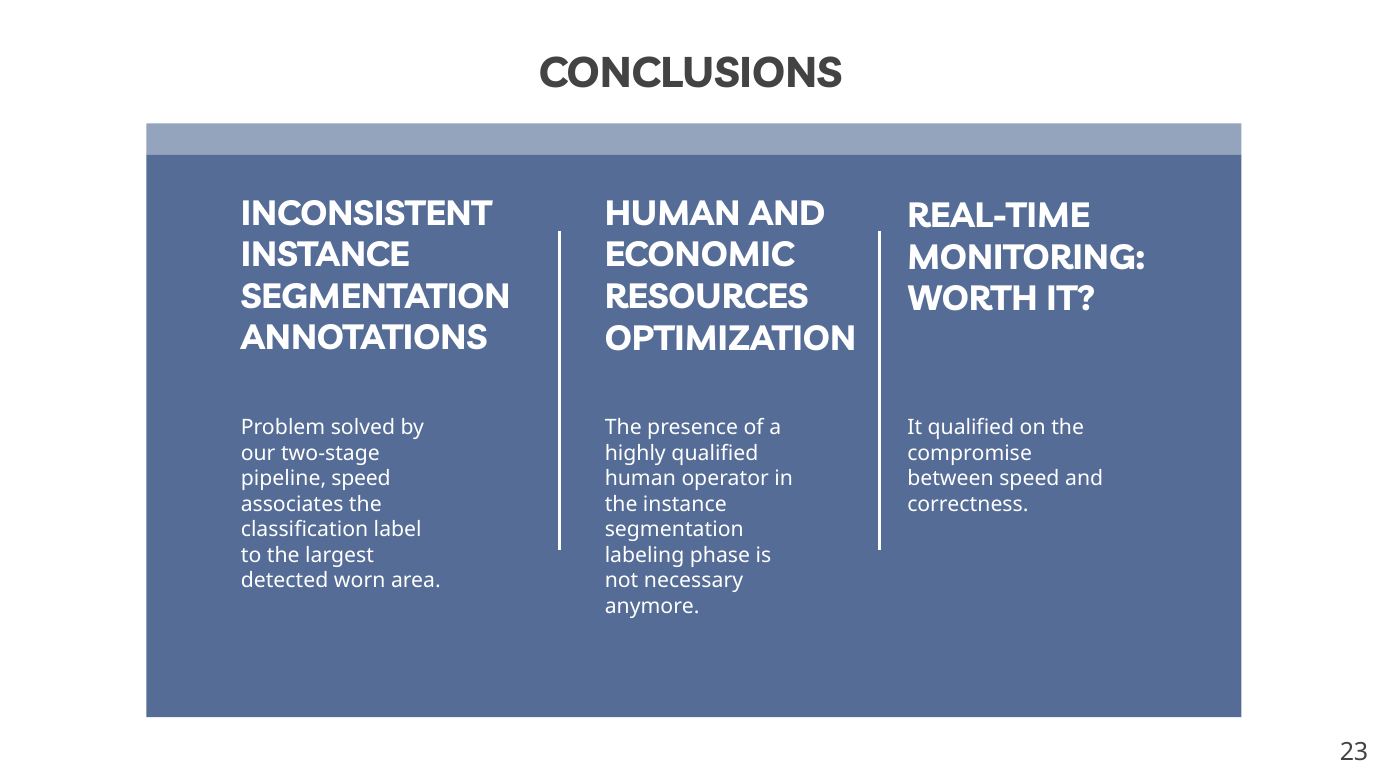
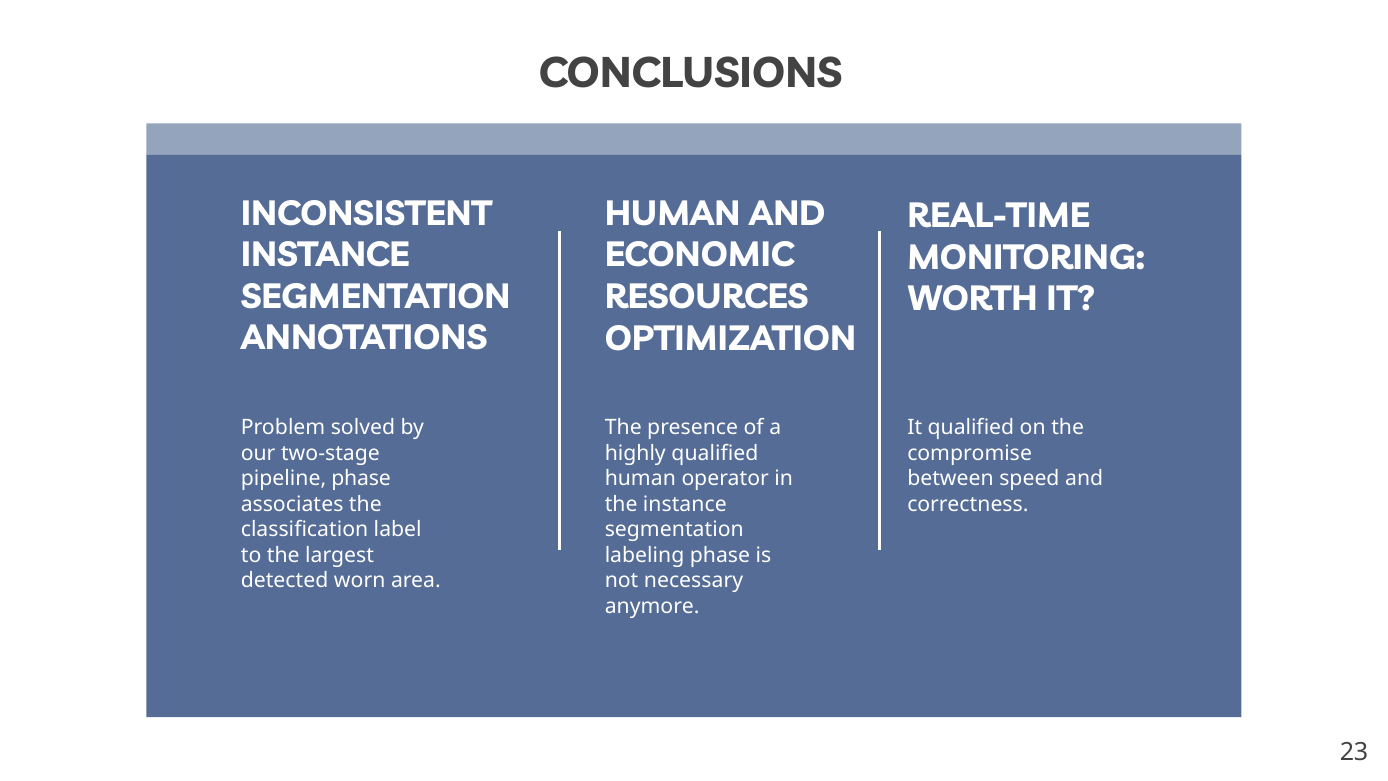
pipeline speed: speed -> phase (361, 479)
